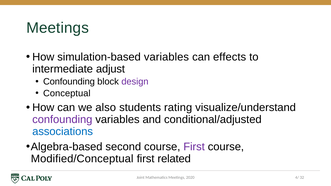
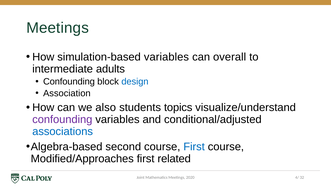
effects: effects -> overall (230, 57)
adjust: adjust -> adults (110, 69)
design colour: purple -> blue (135, 82)
Conceptual: Conceptual -> Association (67, 93)
rating: rating -> topics (178, 108)
First colour: purple -> blue (194, 147)
Modified/Conceptual: Modified/Conceptual -> Modified/Approaches (82, 159)
